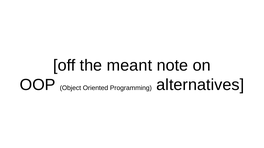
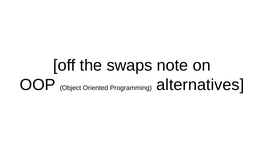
meant: meant -> swaps (129, 66)
